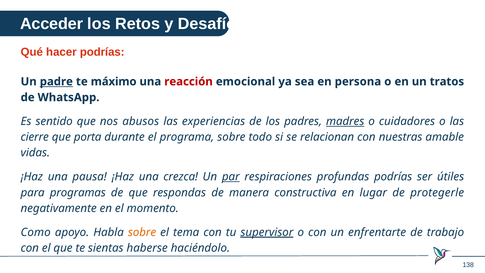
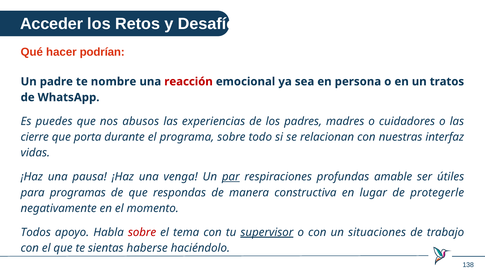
hacer podrías: podrías -> podrían (102, 52)
padre underline: present -> none (56, 82)
máximo: máximo -> nombre (114, 82)
sentido: sentido -> puedes (54, 121)
madres underline: present -> none (345, 121)
amable: amable -> interfaz (445, 137)
crezca: crezca -> venga (181, 177)
profundas podrías: podrías -> amable (393, 177)
Como: Como -> Todos (36, 232)
sobre colour: orange -> red (142, 232)
enfrentarte: enfrentarte -> situaciones (377, 232)
